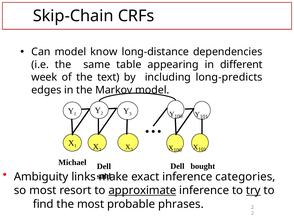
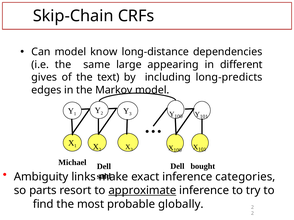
table: table -> large (129, 65)
week: week -> gives (44, 77)
so most: most -> parts (43, 191)
try underline: present -> none (253, 191)
phrases: phrases -> globally (181, 205)
